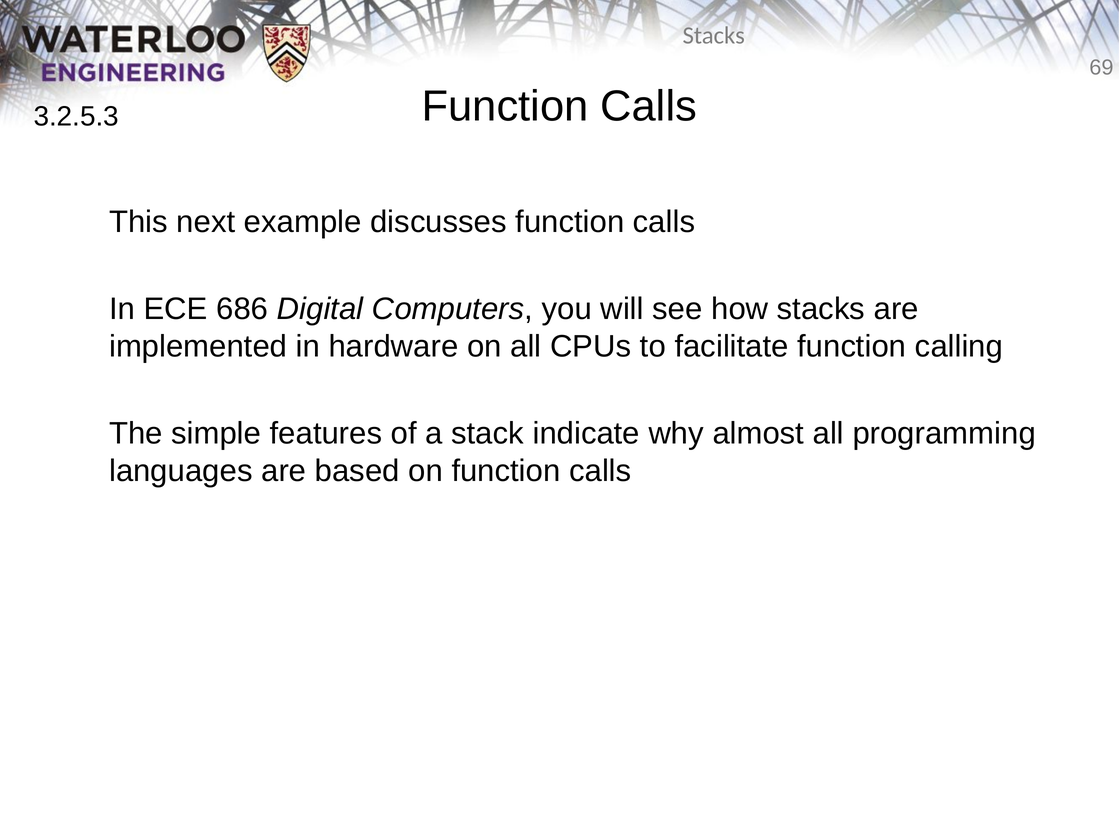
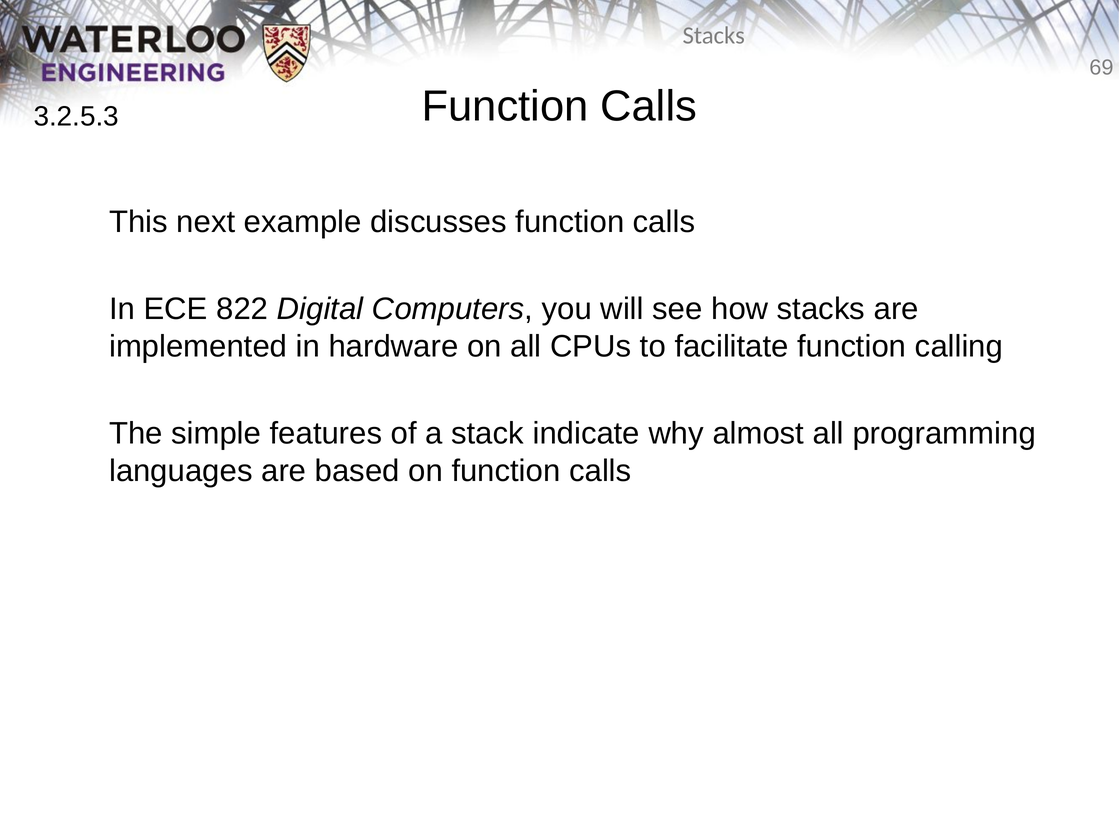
686: 686 -> 822 (242, 309)
